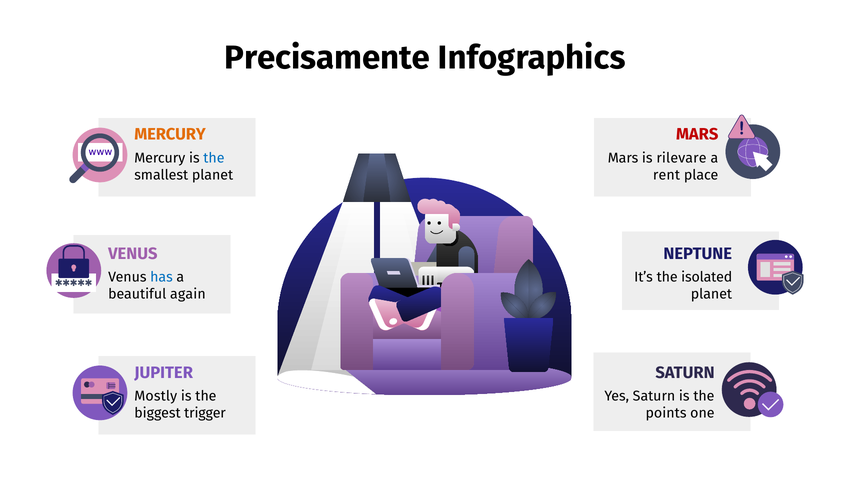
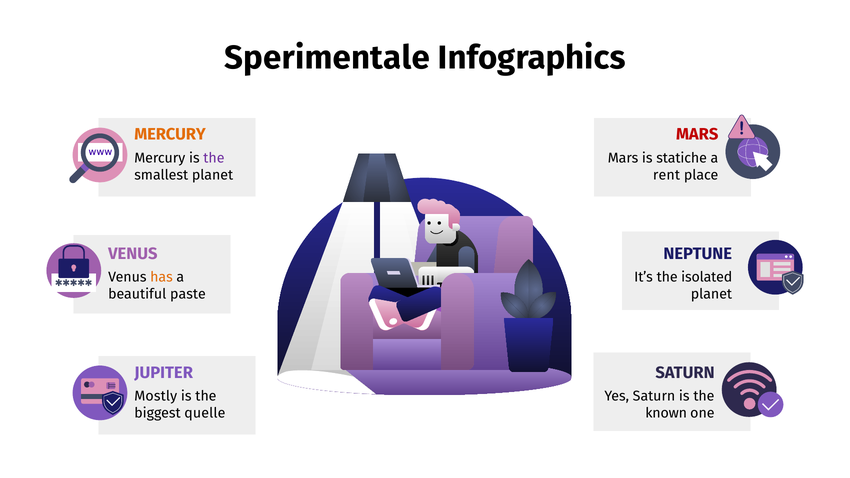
Precisamente: Precisamente -> Sperimentale (327, 58)
the colour: blue -> purple (214, 158)
rilevare: rilevare -> statiche (682, 158)
has colour: blue -> orange (161, 277)
again: again -> paste (188, 294)
trigger: trigger -> quelle (205, 413)
points: points -> known (666, 413)
